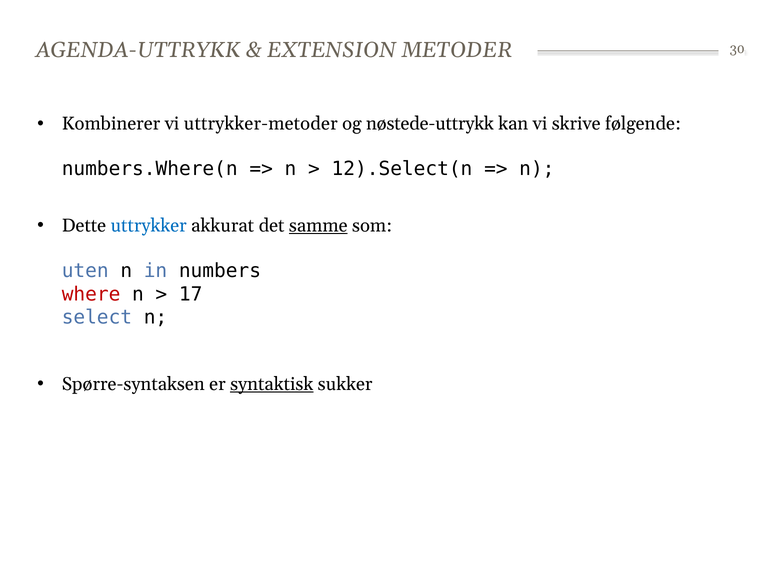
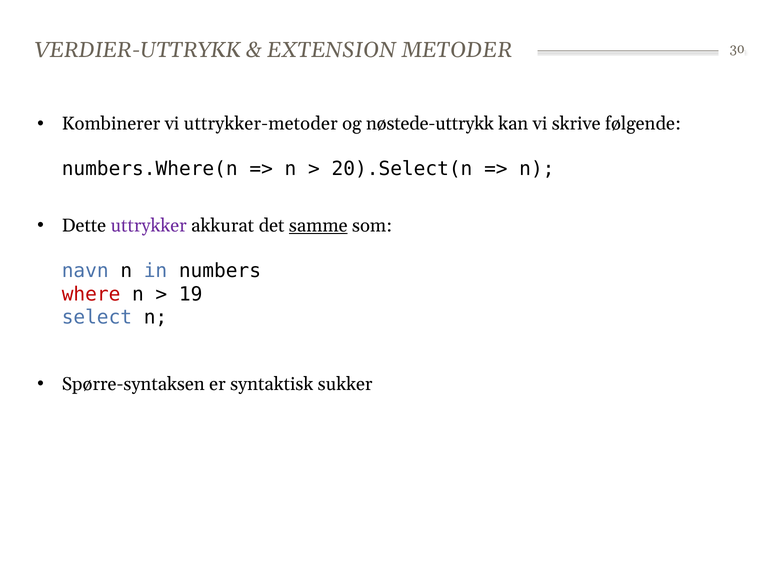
AGENDA-UTTRYKK: AGENDA-UTTRYKK -> VERDIER-UTTRYKK (138, 50)
12).Select(n: 12).Select(n -> 20).Select(n (402, 169)
uttrykker colour: blue -> purple (149, 226)
uten: uten -> navn (85, 271)
17: 17 -> 19 (191, 294)
syntaktisk underline: present -> none (272, 384)
